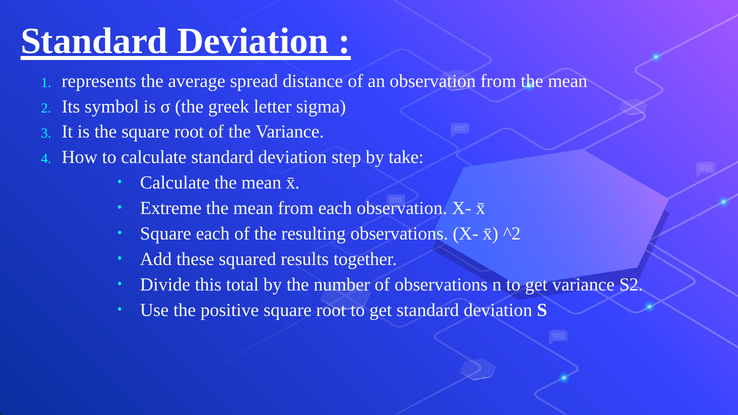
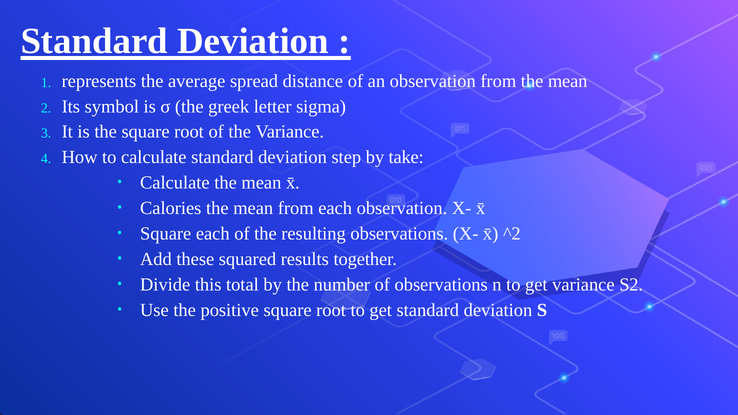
Extreme: Extreme -> Calories (171, 208)
